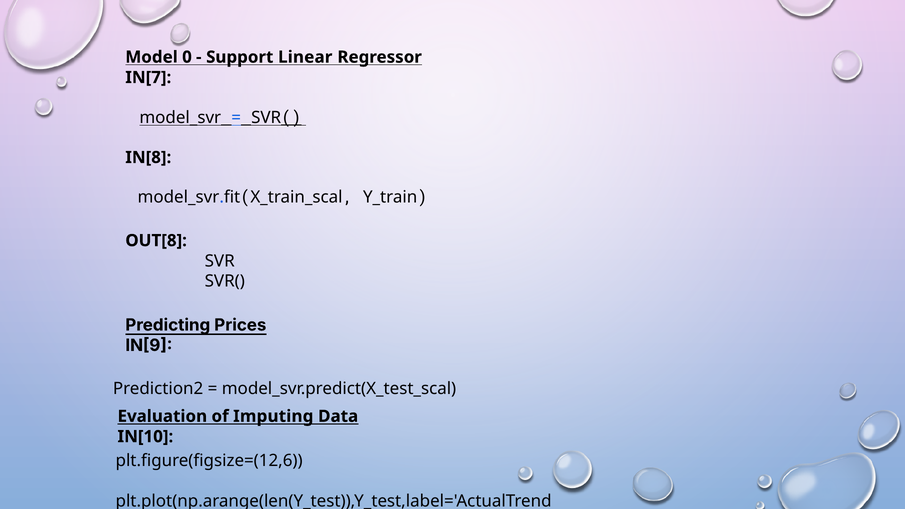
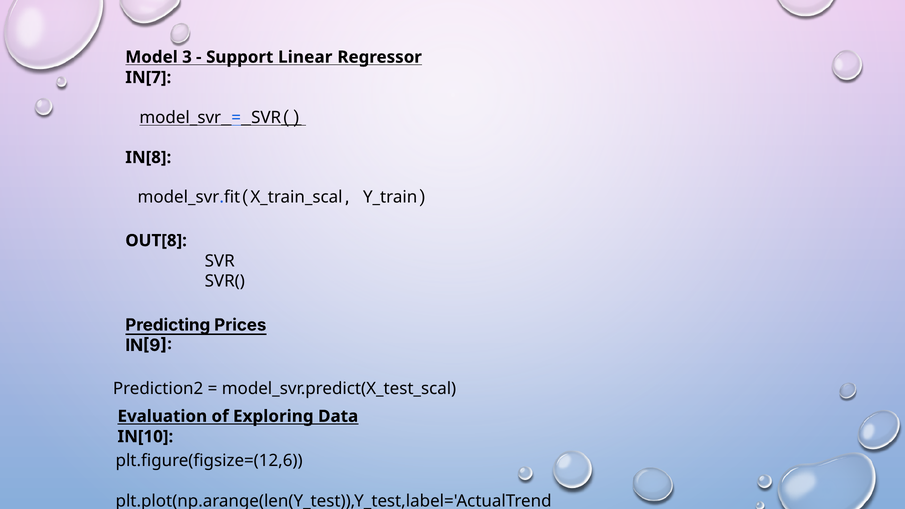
0: 0 -> 3 (187, 57)
Imputing: Imputing -> Exploring (273, 416)
